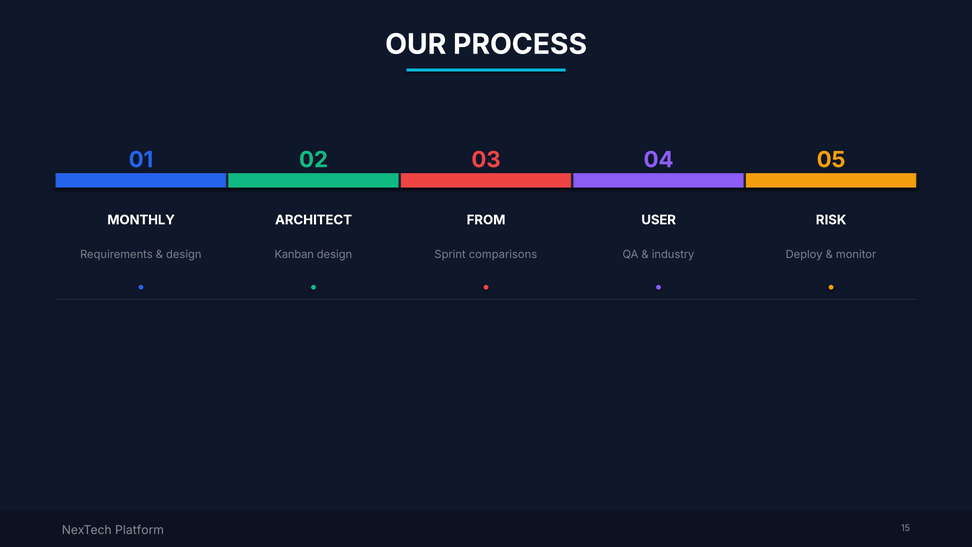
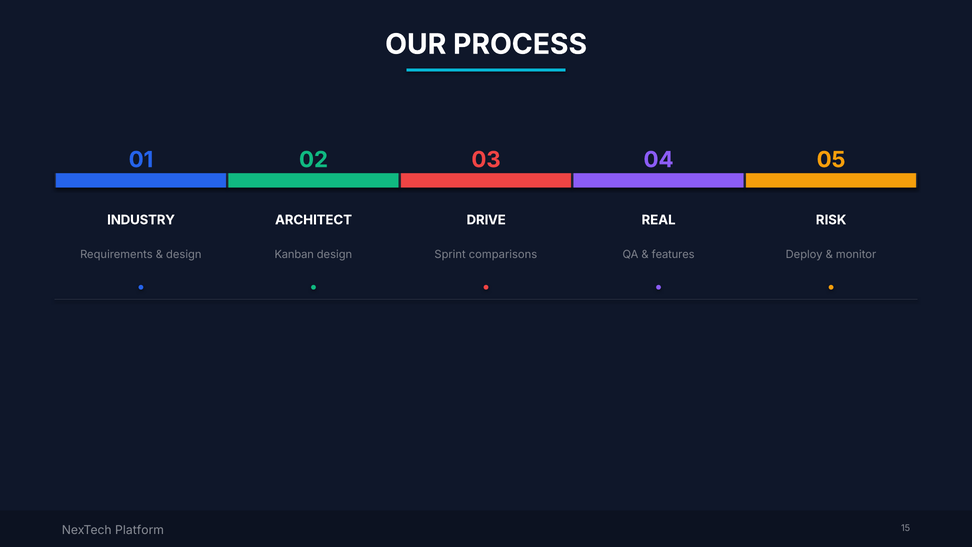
MONTHLY: MONTHLY -> INDUSTRY (141, 220)
FROM: FROM -> DRIVE (486, 220)
USER: USER -> REAL (659, 220)
industry: industry -> features (673, 254)
